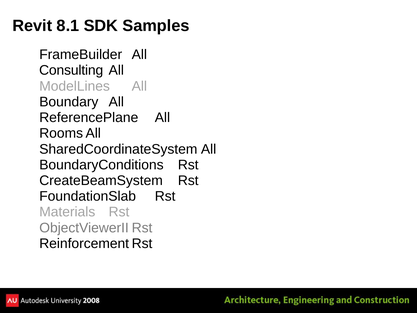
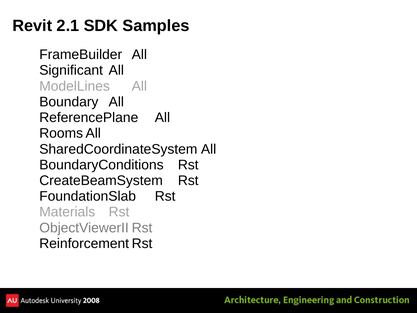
8.1: 8.1 -> 2.1 (68, 26)
Consulting: Consulting -> Significant (71, 70)
